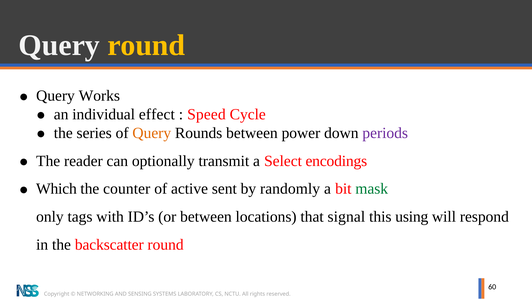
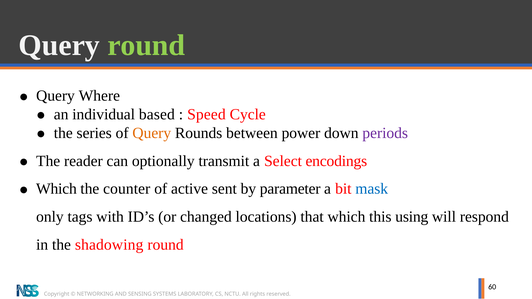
round colour: yellow -> light green (146, 45)
Works: Works -> Where (99, 96)
effect: effect -> based (157, 115)
randomly: randomly -> parameter (290, 189)
mask colour: green -> blue (372, 189)
or between: between -> changed (206, 217)
that signal: signal -> which (346, 217)
backscatter: backscatter -> shadowing (109, 245)
